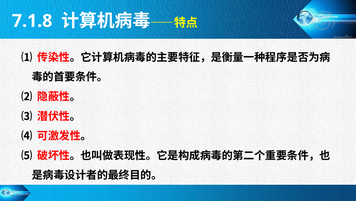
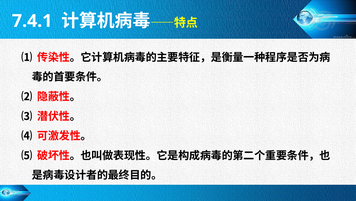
7.1.8: 7.1.8 -> 7.4.1 (32, 21)
